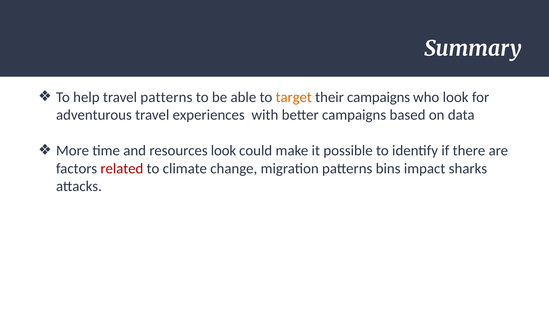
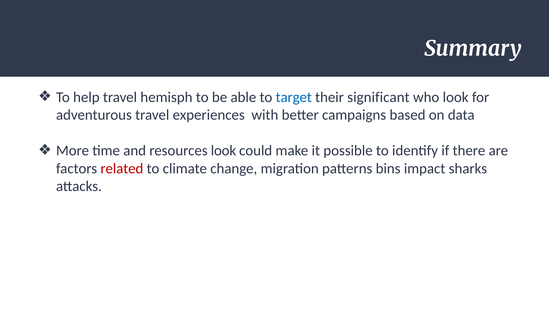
travel patterns: patterns -> hemisph (166, 97)
target colour: orange -> blue (294, 97)
their campaigns: campaigns -> significant (378, 97)
